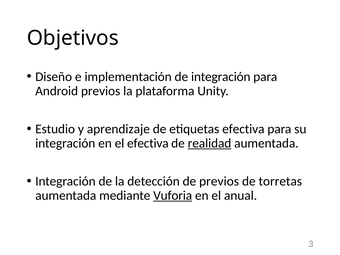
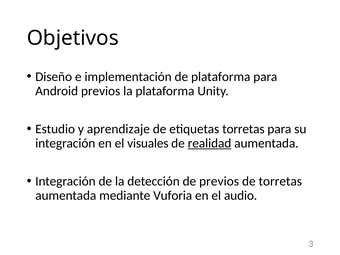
de integración: integración -> plataforma (221, 77)
etiquetas efectiva: efectiva -> torretas (243, 129)
el efectiva: efectiva -> visuales (148, 143)
Vuforia underline: present -> none (173, 196)
anual: anual -> audio (241, 196)
